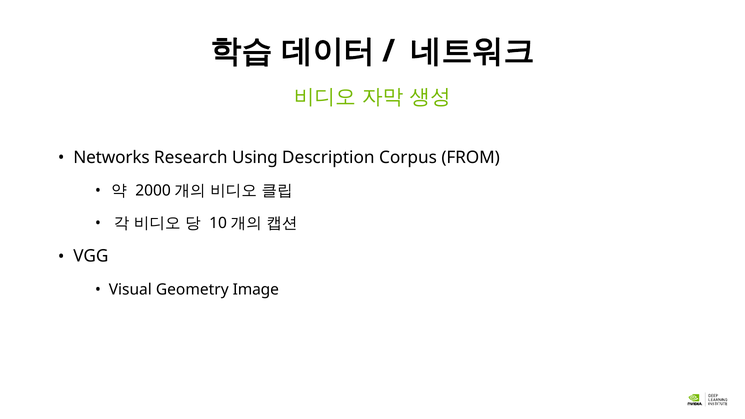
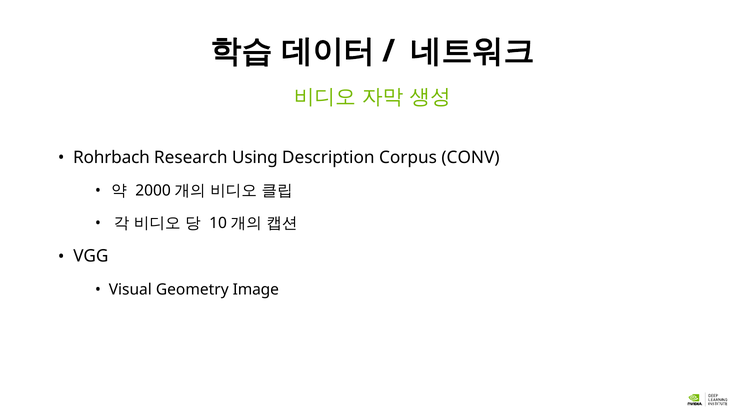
Networks: Networks -> Rohrbach (111, 158)
FROM: FROM -> CONV (471, 158)
